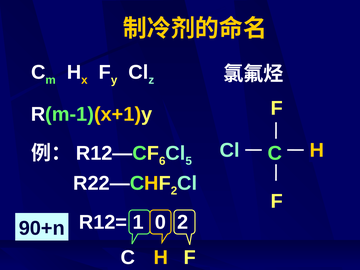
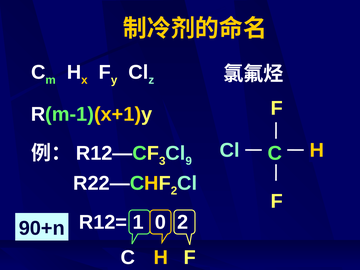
6: 6 -> 3 (162, 161)
5: 5 -> 9 (189, 161)
